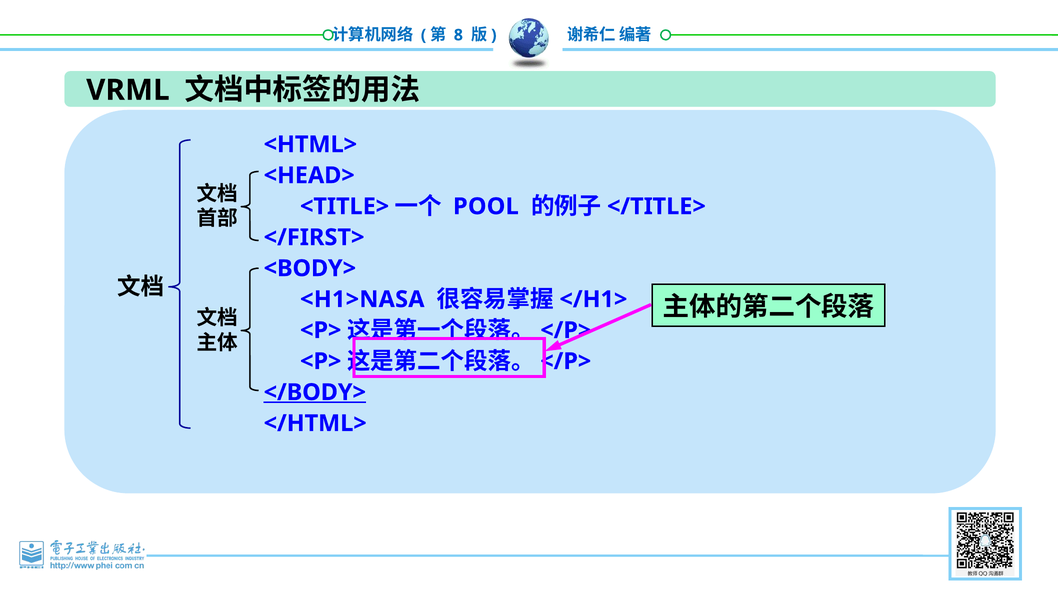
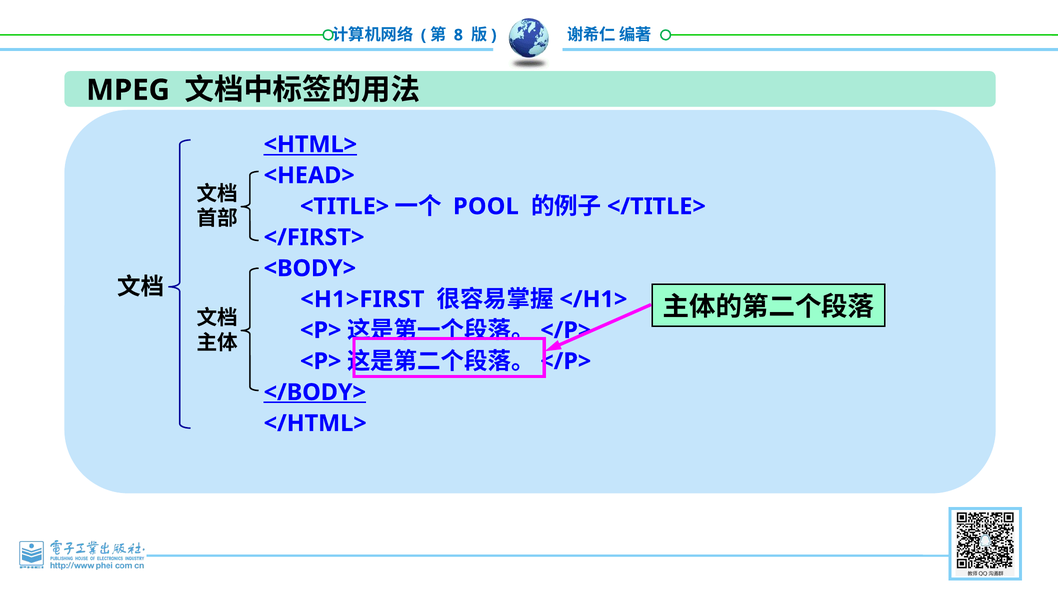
VRML: VRML -> MPEG (128, 90)
<HTML> underline: none -> present (310, 144)
<H1>NASA: <H1>NASA -> <H1>FIRST (362, 299)
